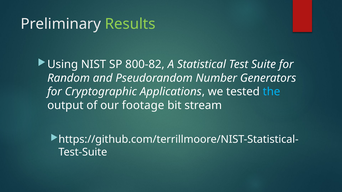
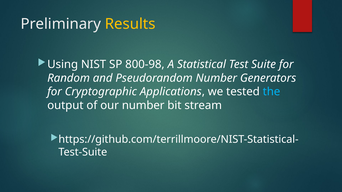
Results colour: light green -> yellow (130, 24)
800-82: 800-82 -> 800-98 (145, 64)
our footage: footage -> number (143, 106)
